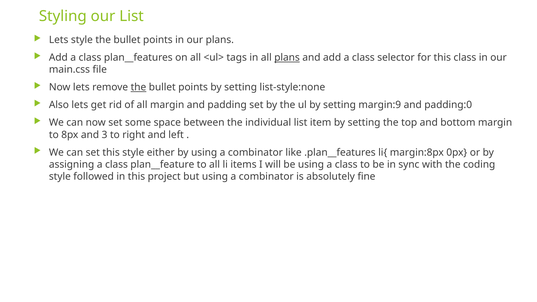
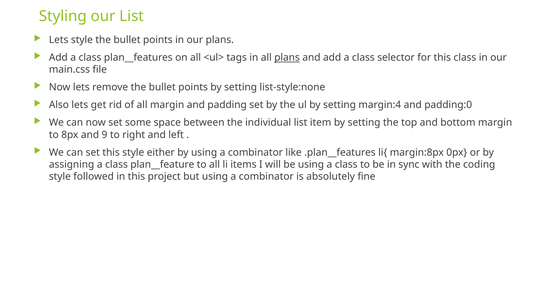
the underline: present -> none (138, 87)
margin:9: margin:9 -> margin:4 (380, 105)
3: 3 -> 9 (105, 135)
